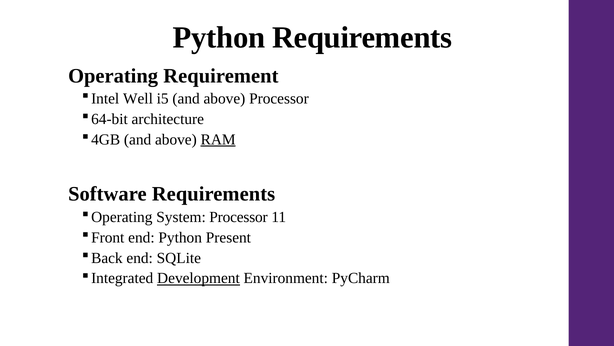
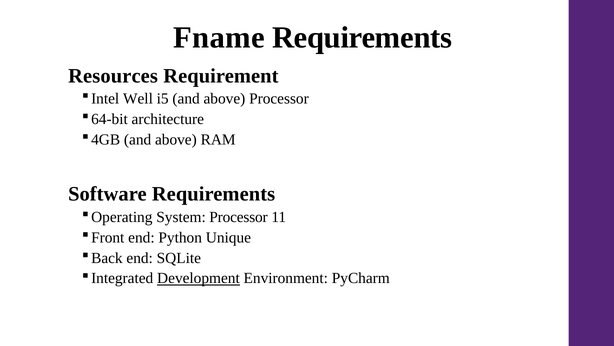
Python: Python -> Fname (219, 37)
Operating: Operating -> Resources (113, 76)
RAM underline: present -> none (218, 139)
Present: Present -> Unique (228, 237)
